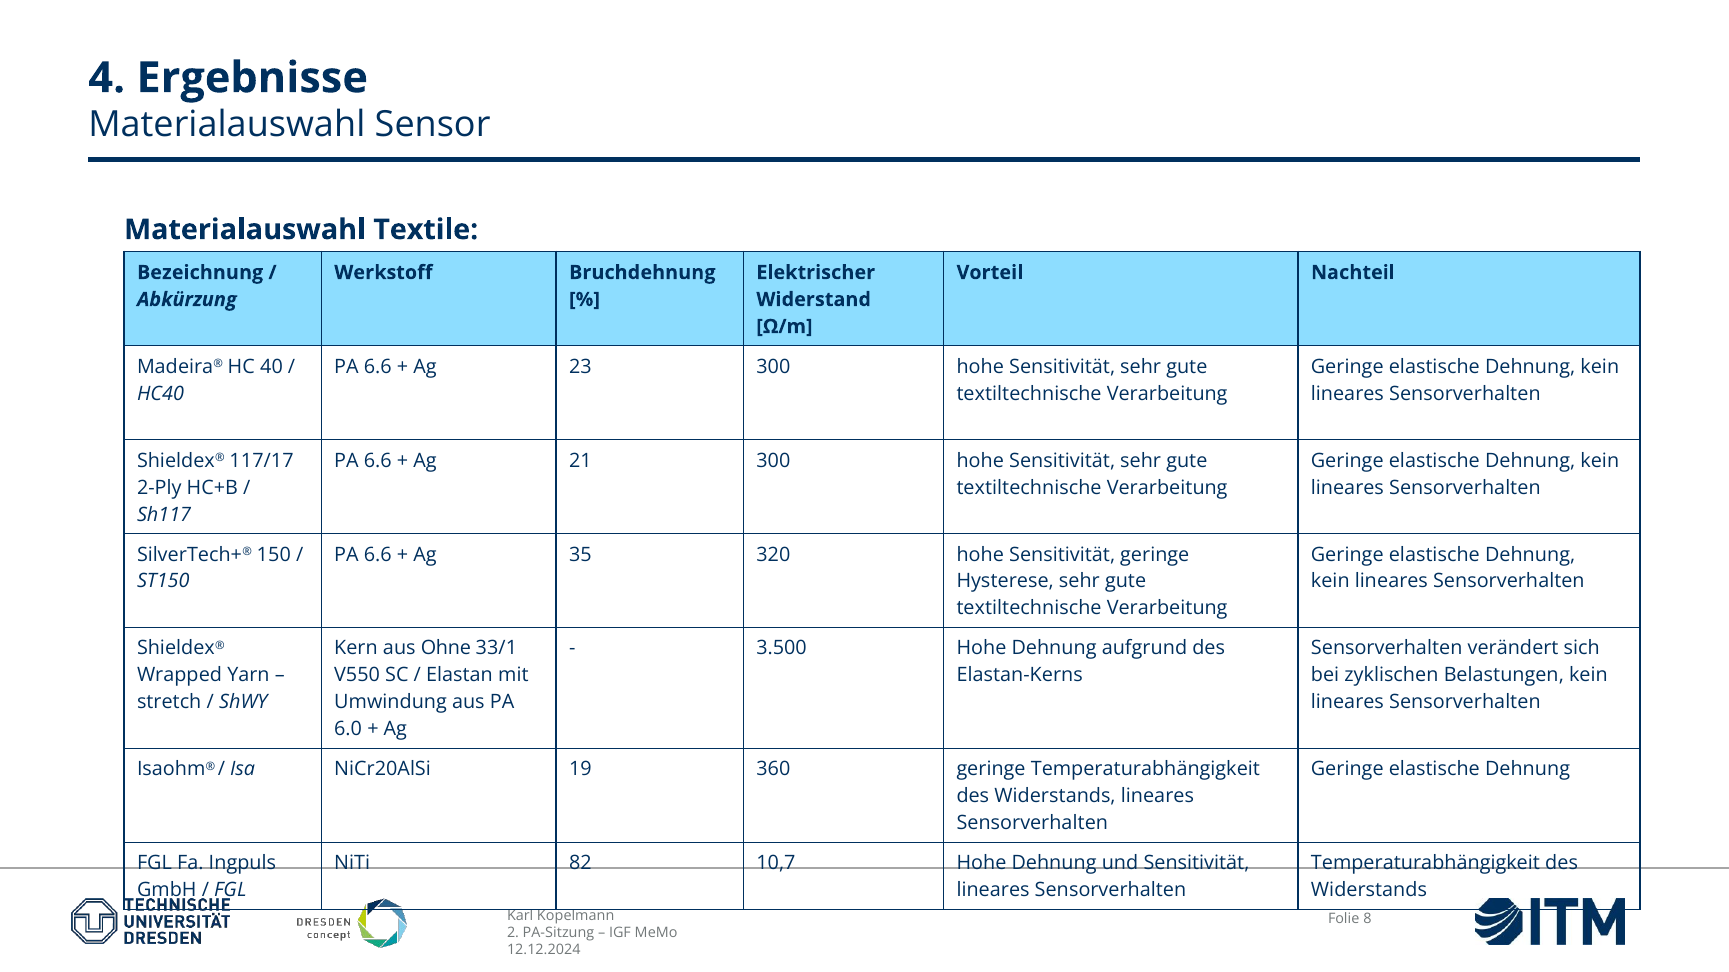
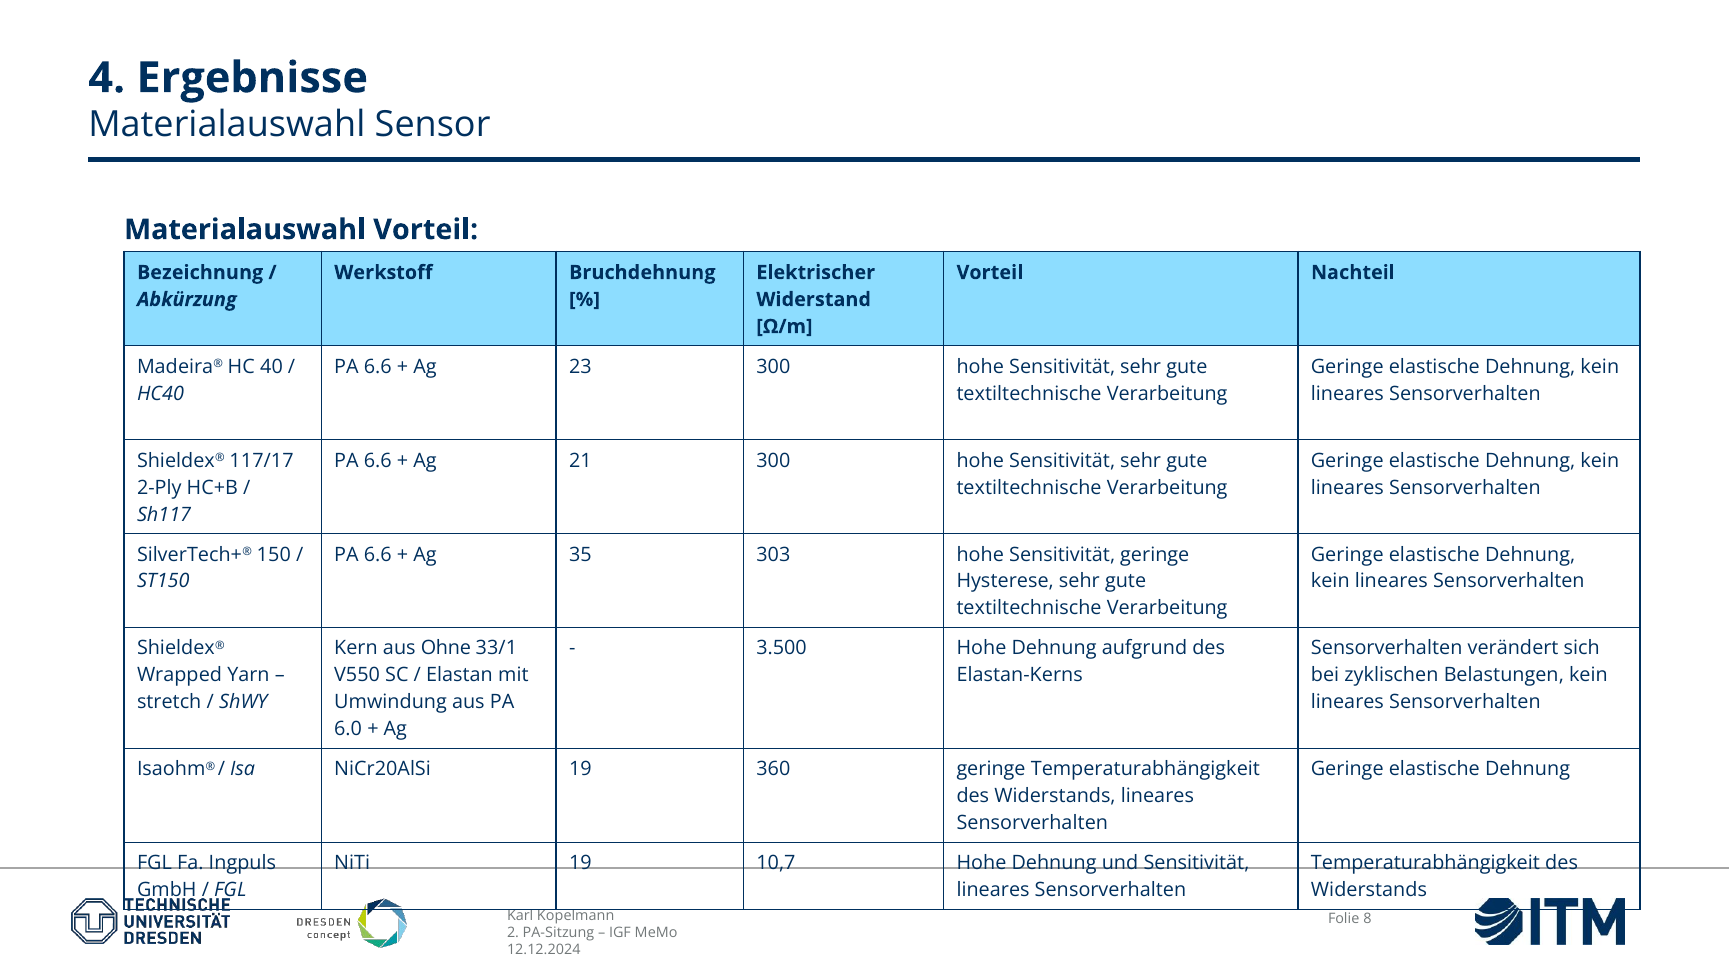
Materialauswahl Textile: Textile -> Vorteil (426, 230)
320: 320 -> 303 (773, 555)
NiTi 82: 82 -> 19 (580, 864)
